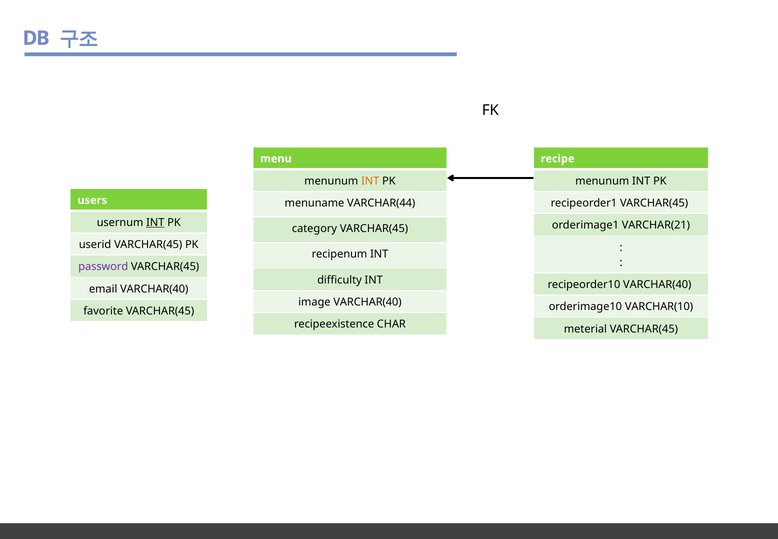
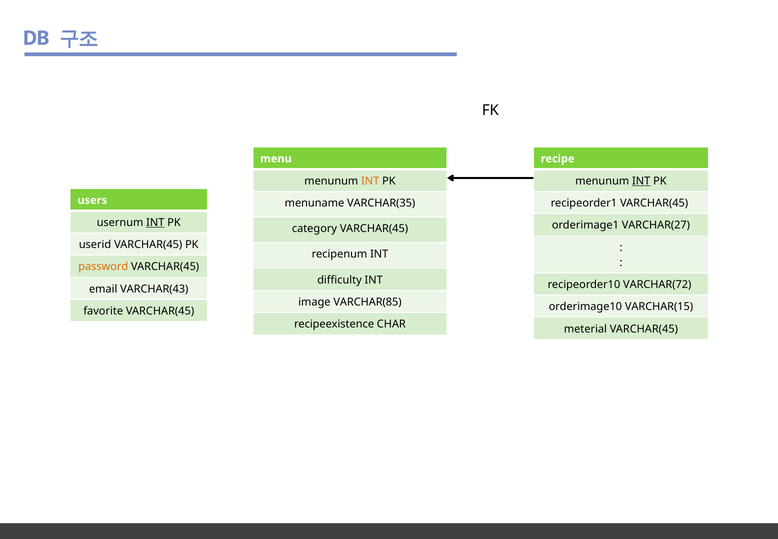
INT underline: none -> present (641, 181)
VARCHAR(44: VARCHAR(44 -> VARCHAR(35 (381, 203)
VARCHAR(21: VARCHAR(21 -> VARCHAR(27 (656, 225)
password colour: purple -> orange (103, 267)
recipeorder10 VARCHAR(40: VARCHAR(40 -> VARCHAR(72 (657, 284)
email VARCHAR(40: VARCHAR(40 -> VARCHAR(43 (154, 289)
image VARCHAR(40: VARCHAR(40 -> VARCHAR(85 (368, 302)
VARCHAR(10: VARCHAR(10 -> VARCHAR(15 (659, 307)
